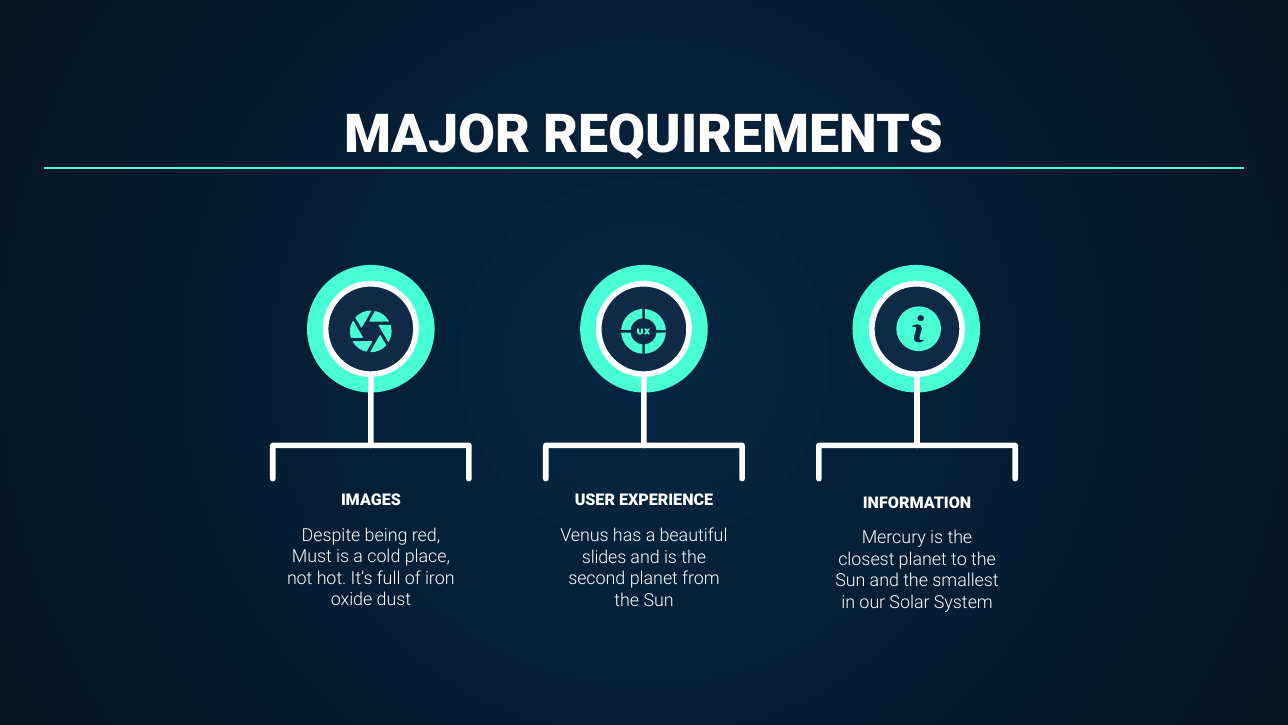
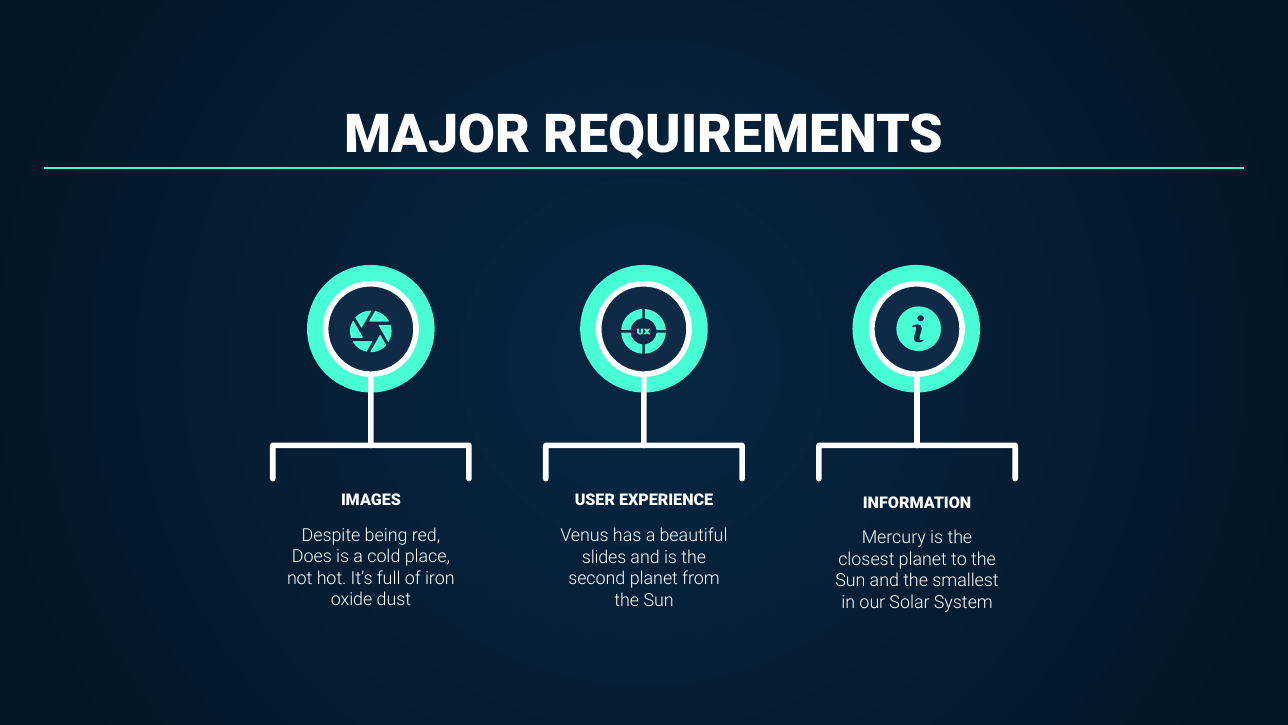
Must: Must -> Does (312, 556)
